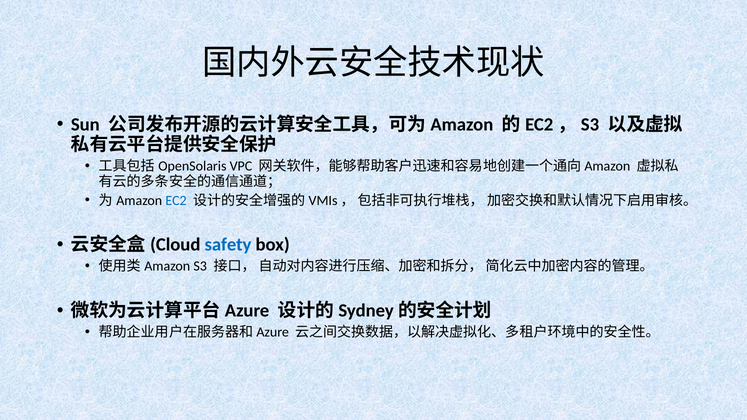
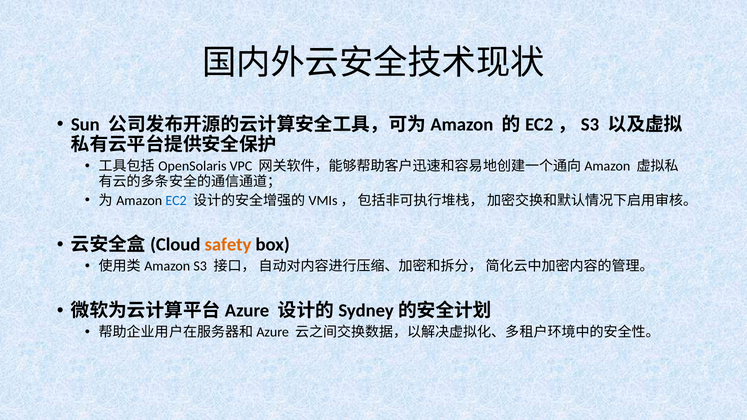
safety colour: blue -> orange (228, 245)
